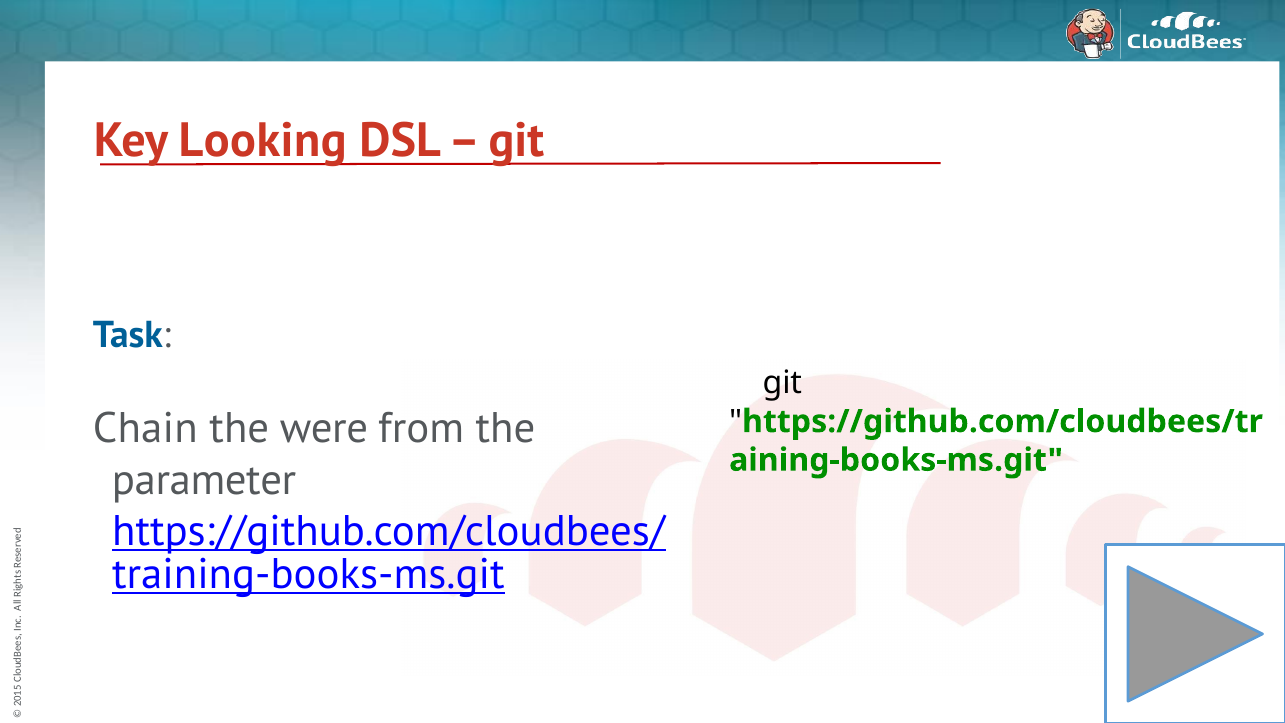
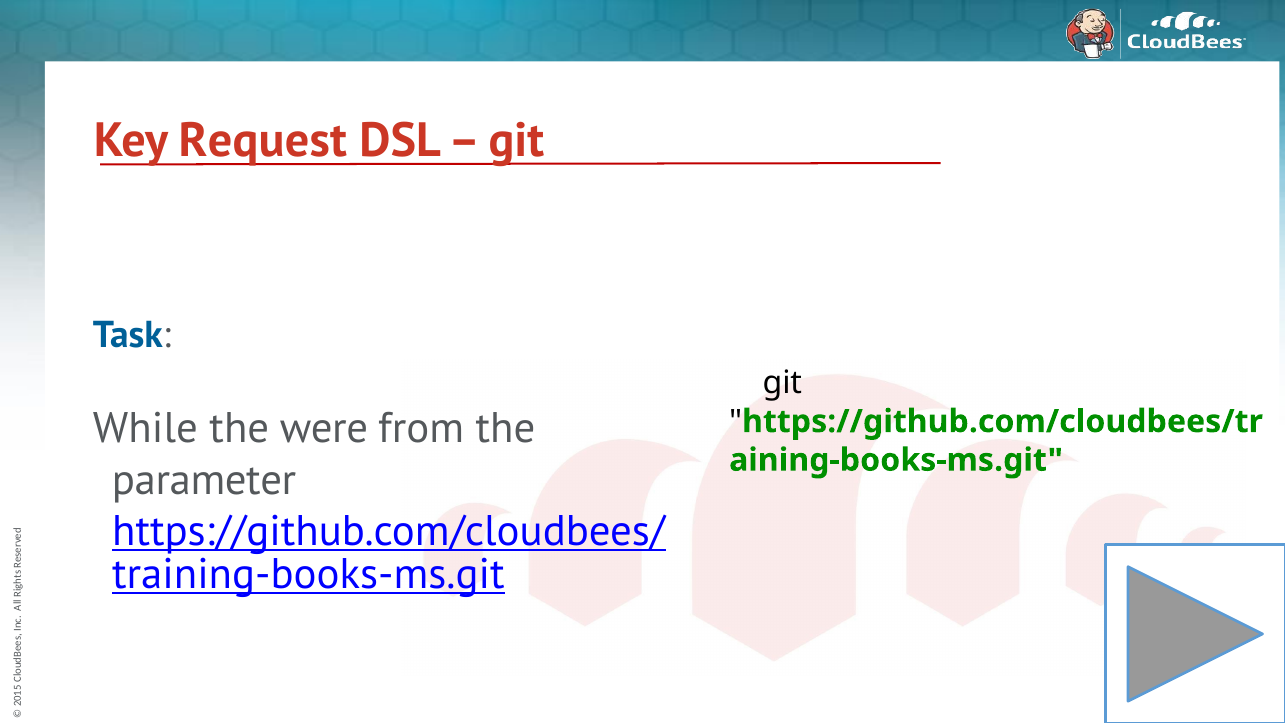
Looking: Looking -> Request (263, 141)
Chain: Chain -> While (145, 429)
